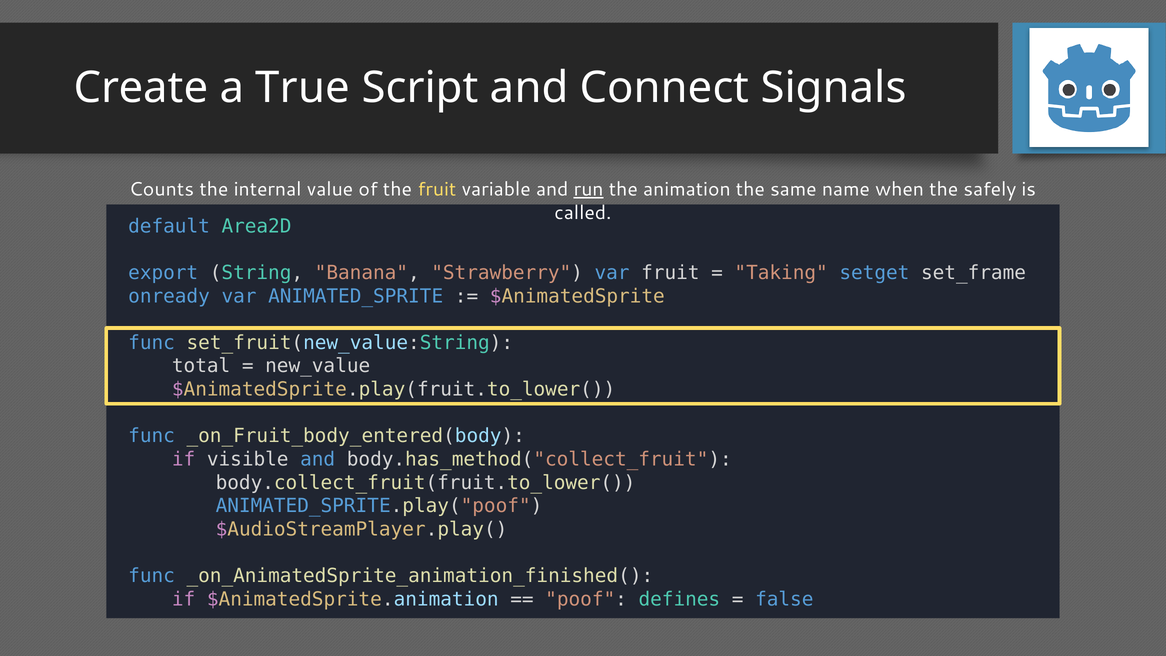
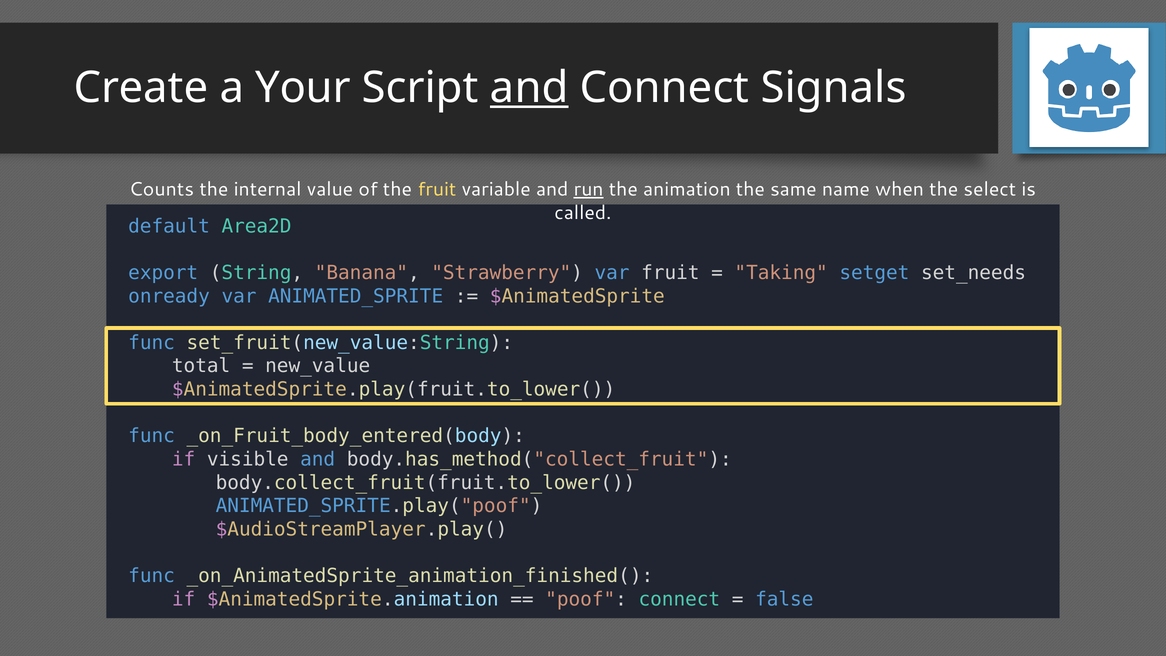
True: True -> Your (303, 88)
and underline: none -> present (529, 88)
safely: safely -> select (990, 189)
set_frame: set_frame -> set_needs (974, 273)
poof defines: defines -> connect (679, 599)
